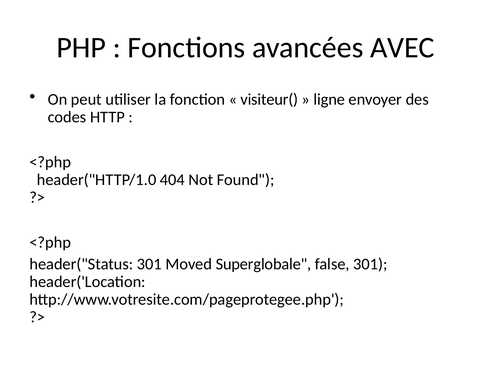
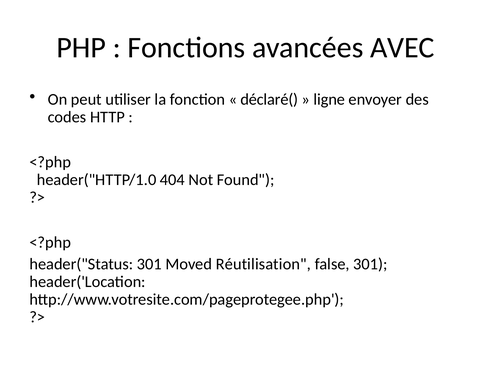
visiteur(: visiteur( -> déclaré( (269, 99)
Superglobale: Superglobale -> Réutilisation (263, 264)
